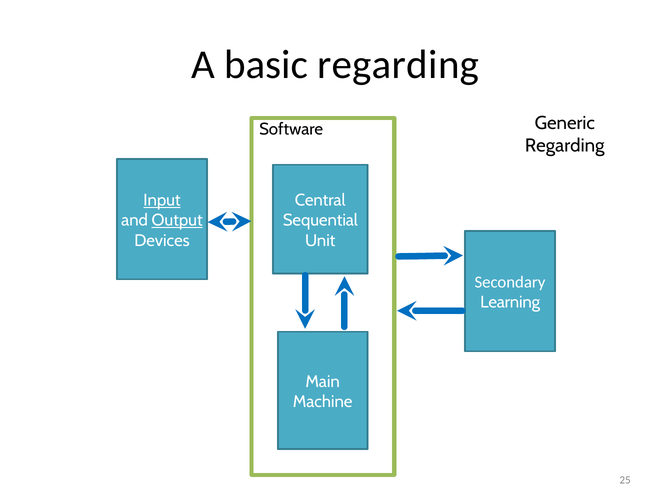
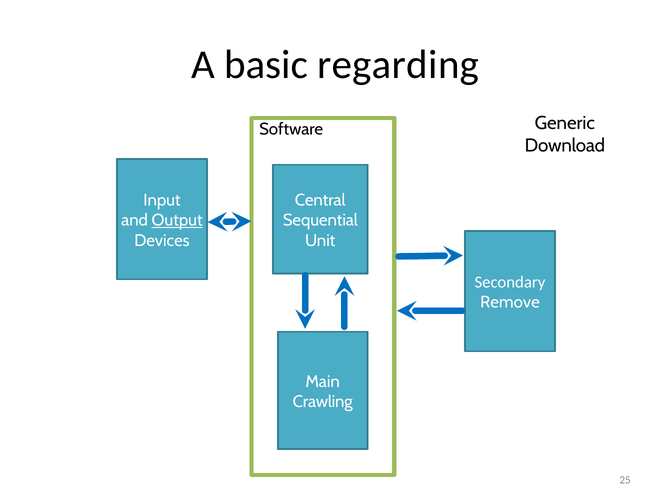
Regarding: Regarding -> Download (565, 146)
Input underline: present -> none (162, 200)
Learning: Learning -> Remove (510, 303)
Machine: Machine -> Crawling (323, 402)
